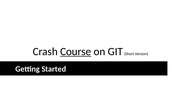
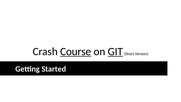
GIT underline: none -> present (115, 51)
